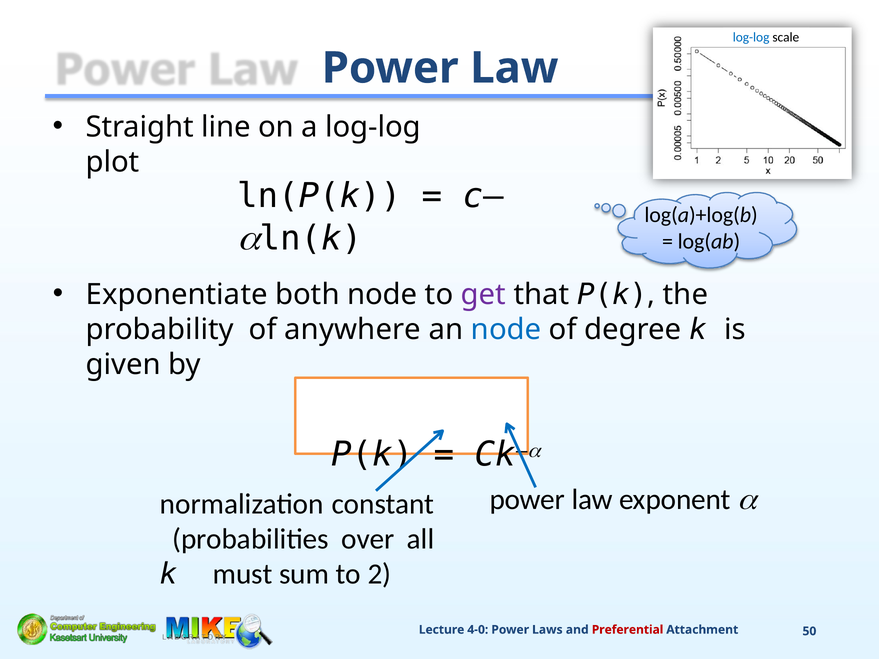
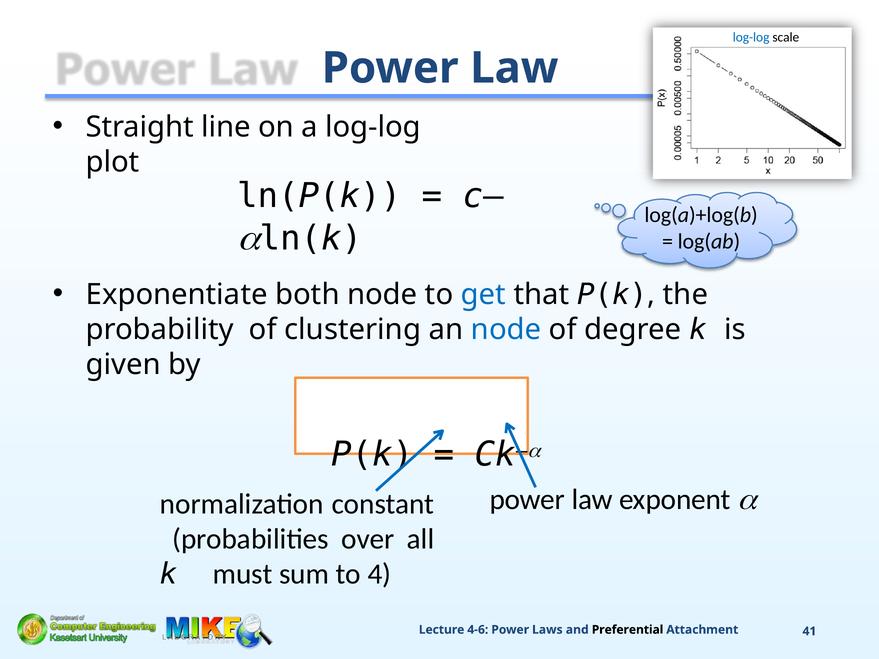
get colour: purple -> blue (483, 294)
anywhere: anywhere -> clustering (353, 330)
2: 2 -> 4 (379, 574)
4-0: 4-0 -> 4-6 (478, 630)
Preferential colour: red -> black (628, 630)
50: 50 -> 41 (809, 631)
